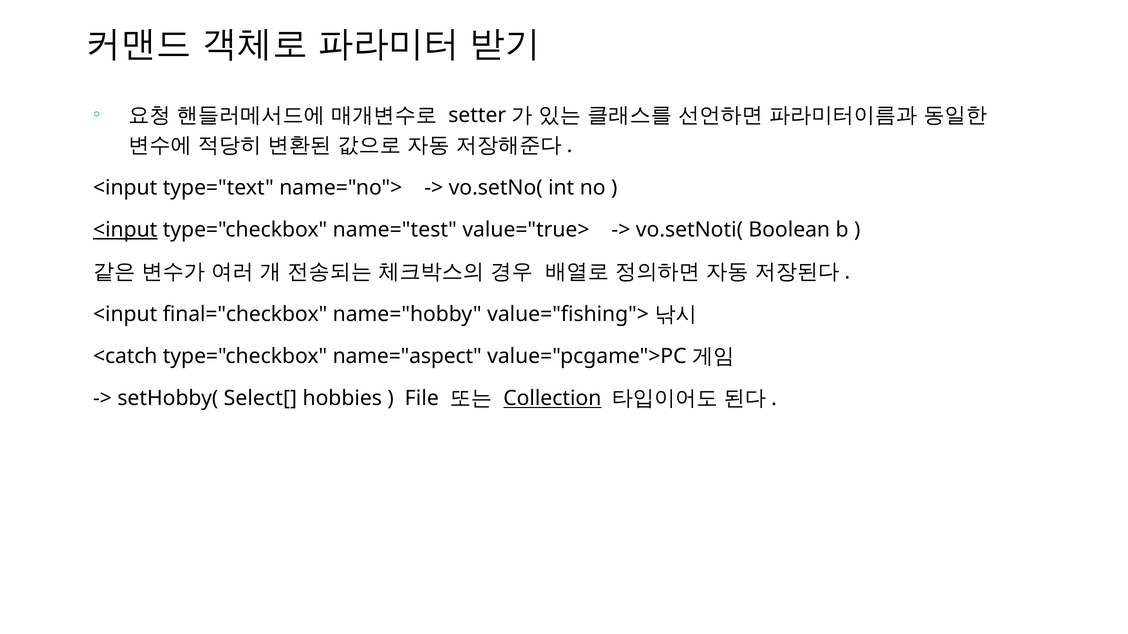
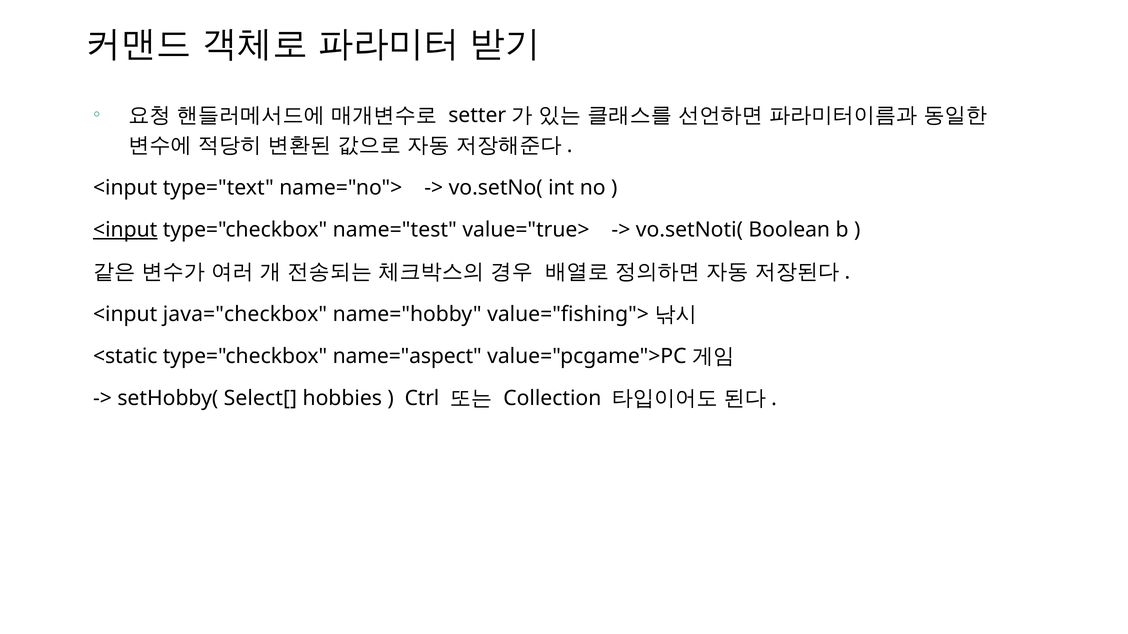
final="checkbox: final="checkbox -> java="checkbox (245, 314)
<catch: <catch -> <static (125, 357)
File: File -> Ctrl (422, 399)
Collection underline: present -> none (552, 399)
